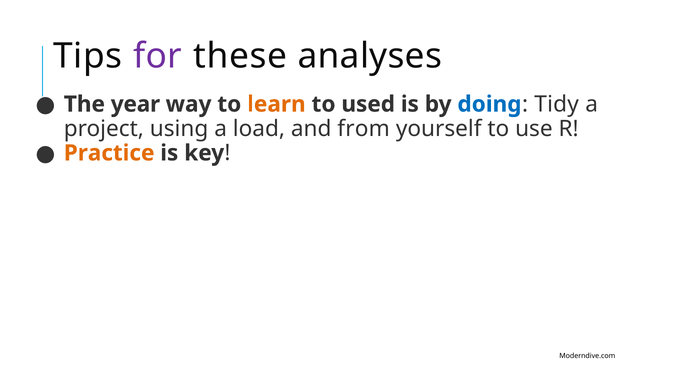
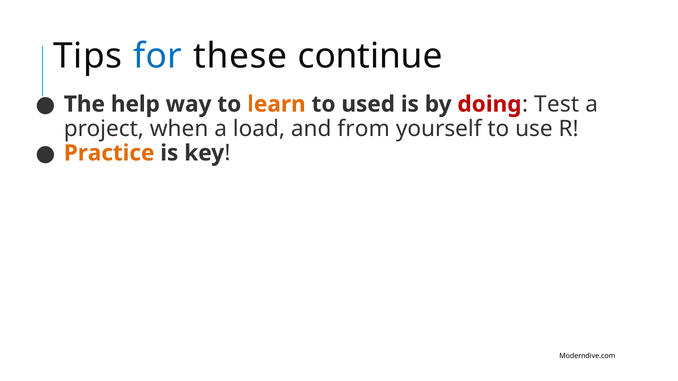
for colour: purple -> blue (158, 56)
analyses: analyses -> continue (370, 56)
year: year -> help (135, 104)
doing colour: blue -> red (489, 104)
Tidy: Tidy -> Test (557, 104)
using: using -> when (179, 129)
